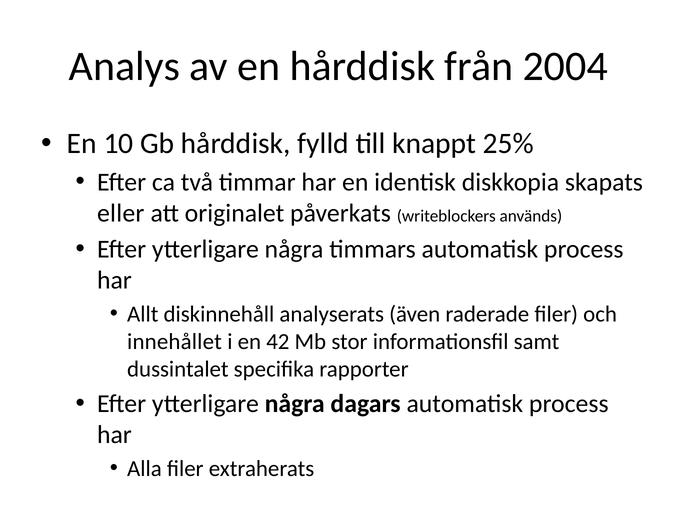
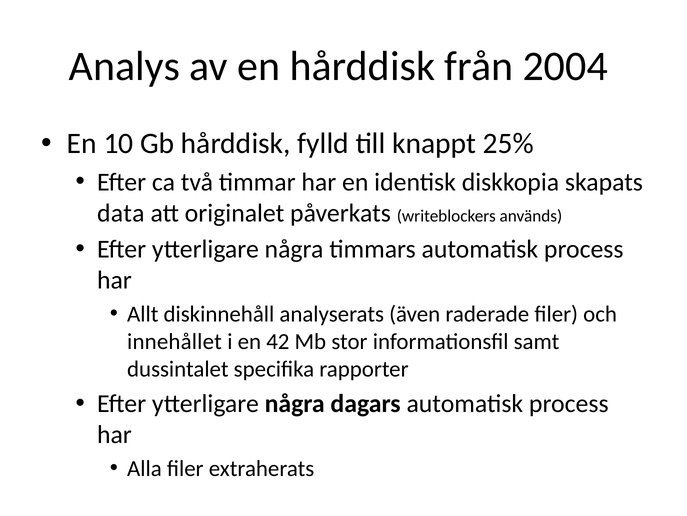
eller: eller -> data (121, 213)
